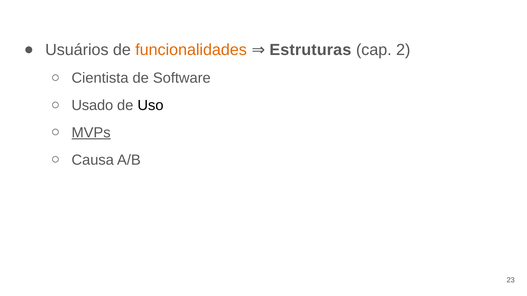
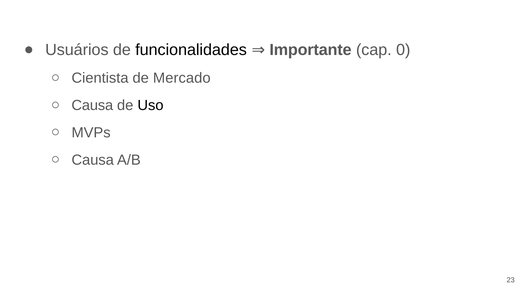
funcionalidades colour: orange -> black (191, 50)
Estruturas: Estruturas -> Importante (310, 50)
2: 2 -> 0 (403, 50)
Software: Software -> Mercado (182, 78)
Usado: Usado -> Causa (92, 106)
MVPs underline: present -> none (91, 133)
